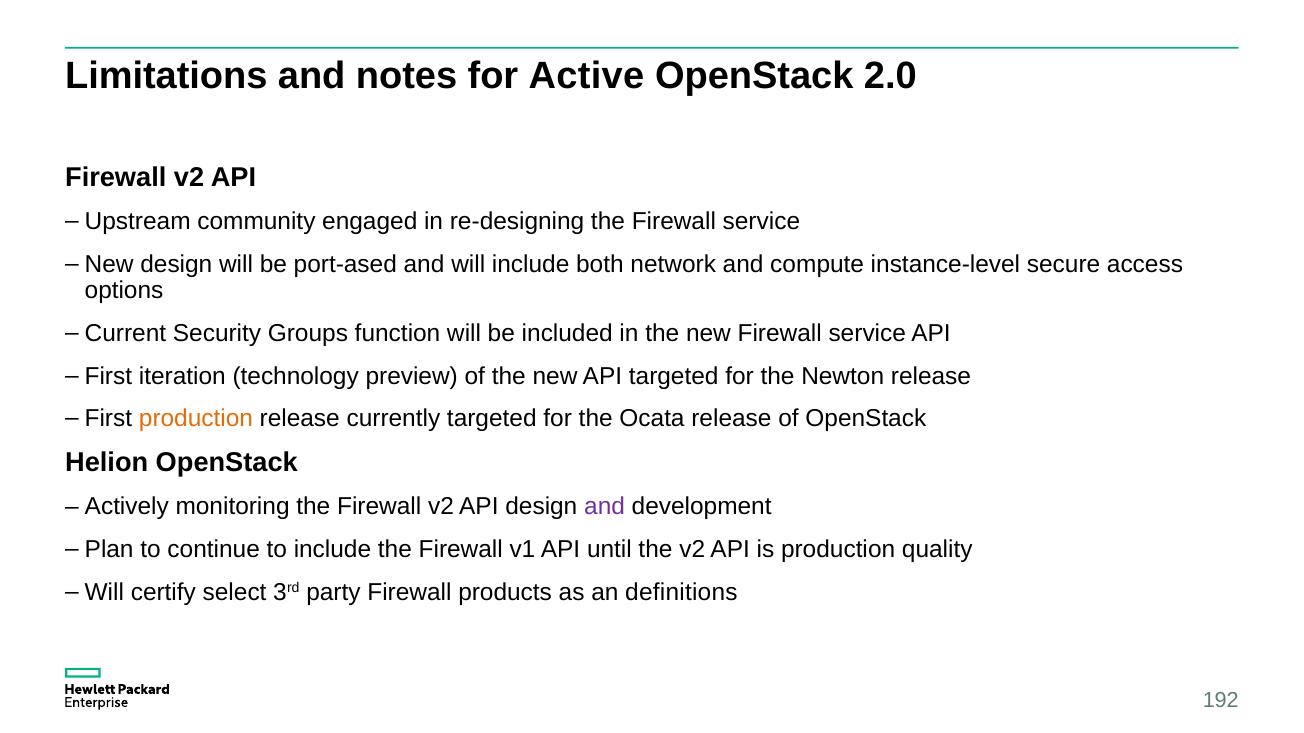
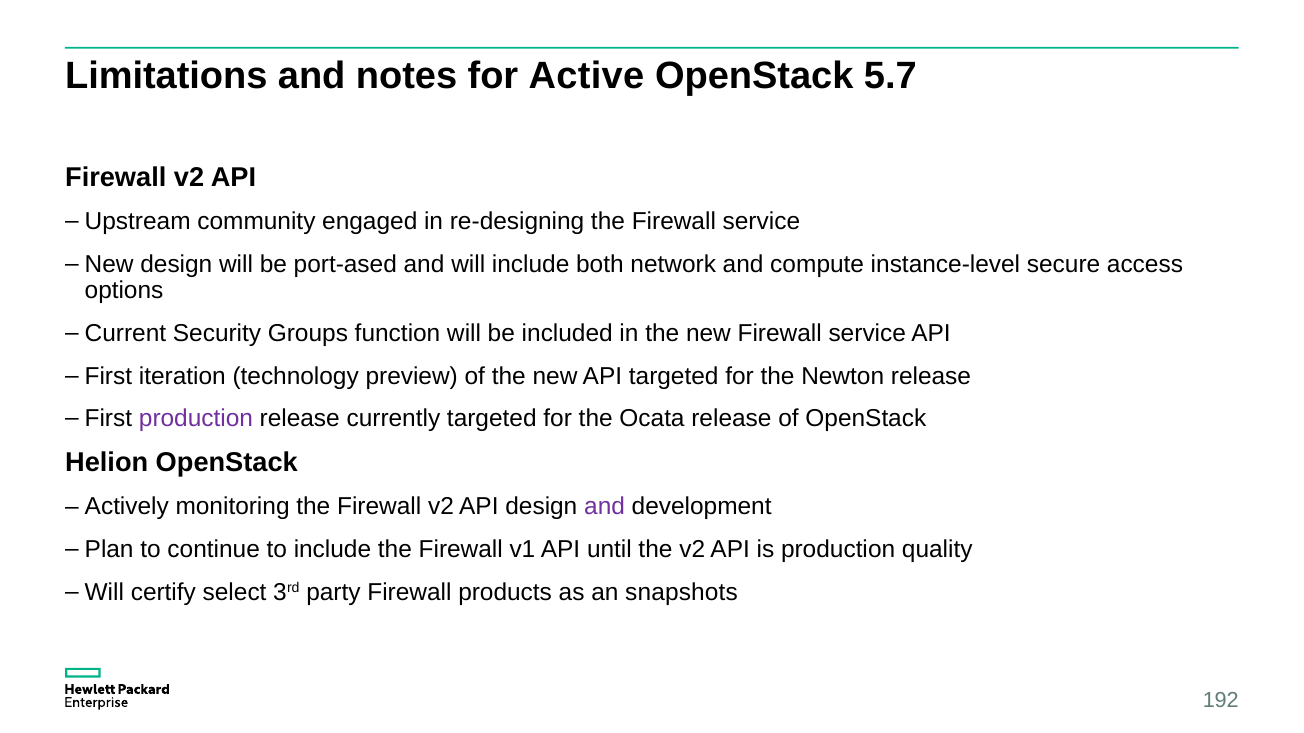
2.0: 2.0 -> 5.7 (890, 76)
production colour: orange -> purple (196, 419)
definitions: definitions -> snapshots (681, 593)
